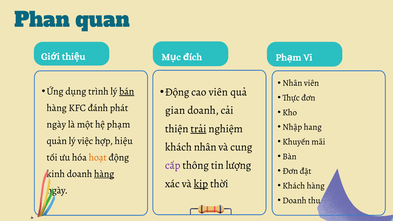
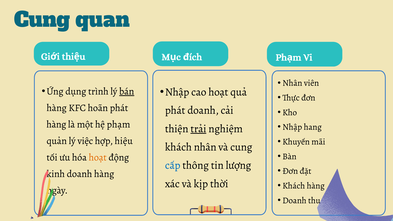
Phan: Phan -> Cung (42, 20)
Động: Động -> Nhập (177, 92)
cao viên: viên -> hoạt (218, 92)
đánh: đánh -> hoãn (98, 108)
gian: gian -> phát (175, 110)
ngày: ngày -> hàng (56, 124)
cấp colour: purple -> blue (173, 165)
hàng underline: present -> none (104, 174)
kịp underline: present -> none (201, 184)
